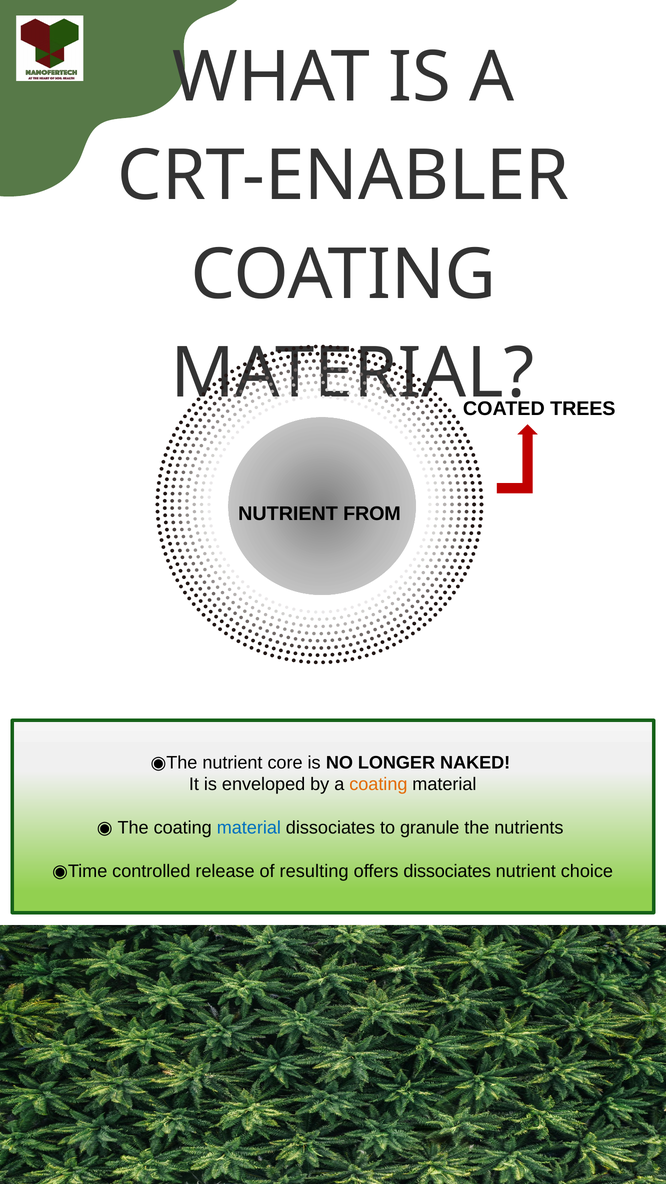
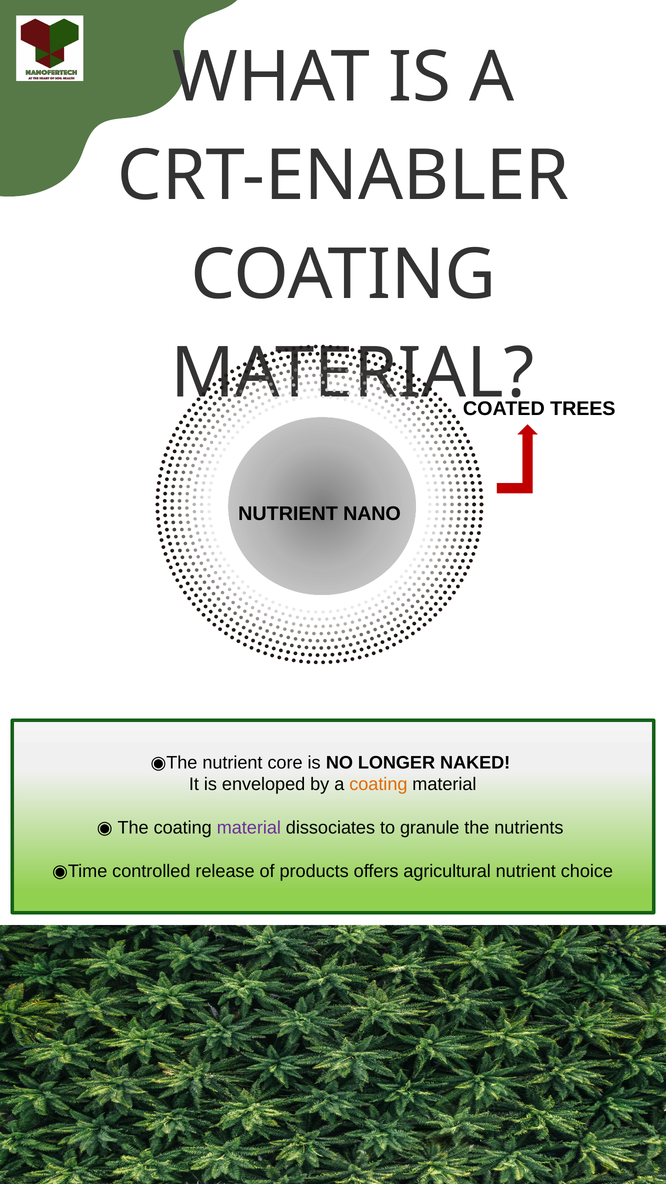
FROM: FROM -> NANO (372, 514)
material colour: blue -> purple (249, 828)
resulting: resulting -> products (314, 871)
offers dissociates: dissociates -> agricultural (447, 871)
